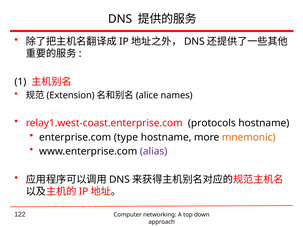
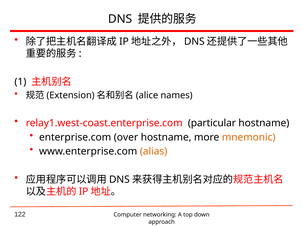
protocols: protocols -> particular (212, 123)
type: type -> over (126, 137)
alias colour: purple -> orange (154, 151)
